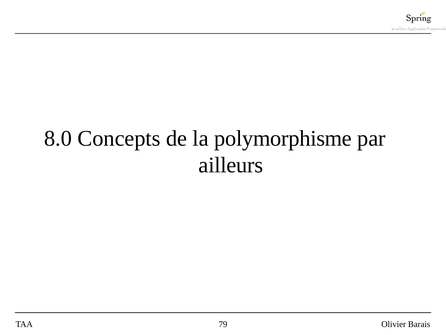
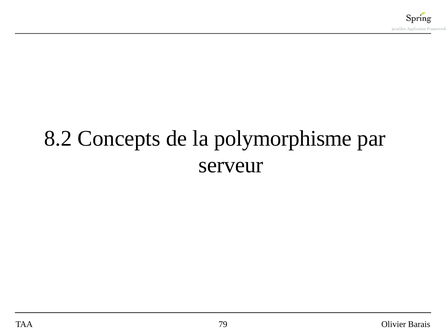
8.0: 8.0 -> 8.2 (58, 138)
ailleurs: ailleurs -> serveur (231, 165)
